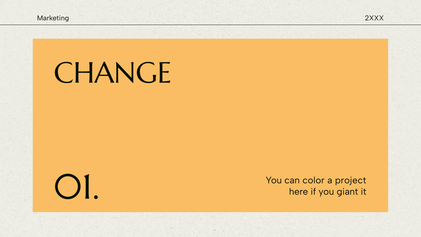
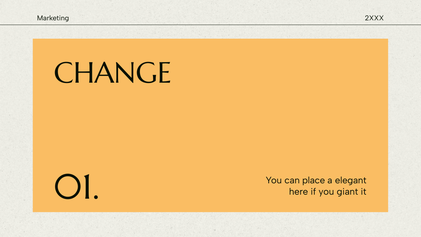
color: color -> place (314, 180)
project: project -> elegant (351, 180)
